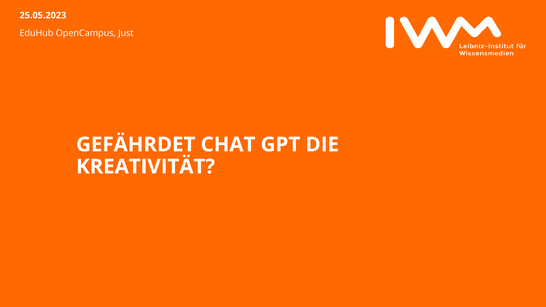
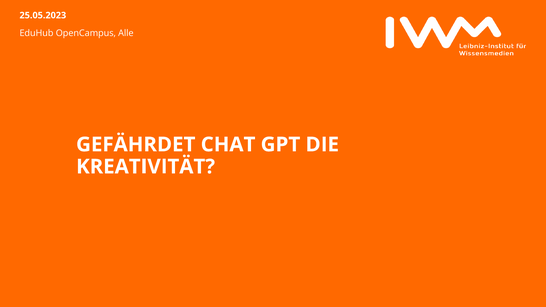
Just: Just -> Alle (126, 33)
